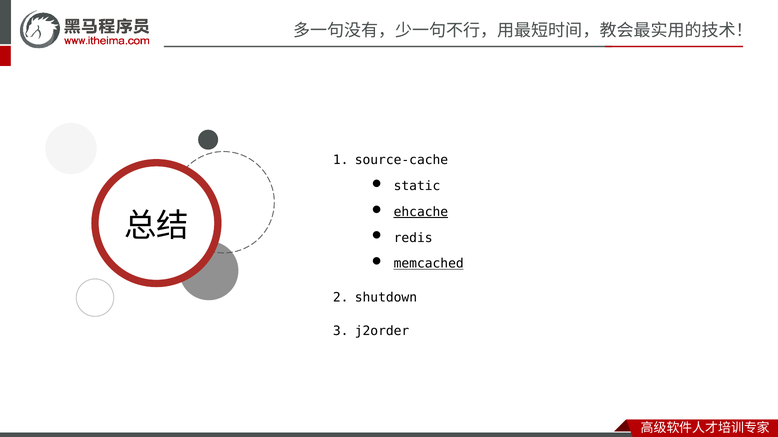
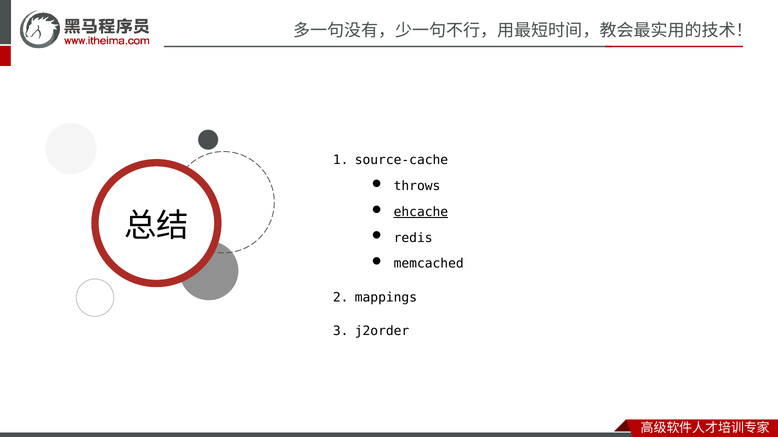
static: static -> throws (417, 186)
memcached underline: present -> none (429, 264)
shutdown: shutdown -> mappings (386, 298)
